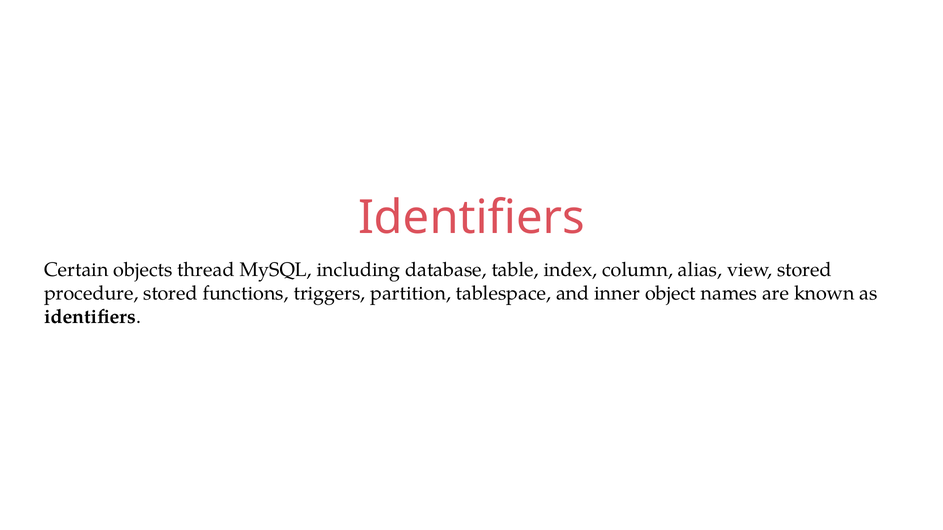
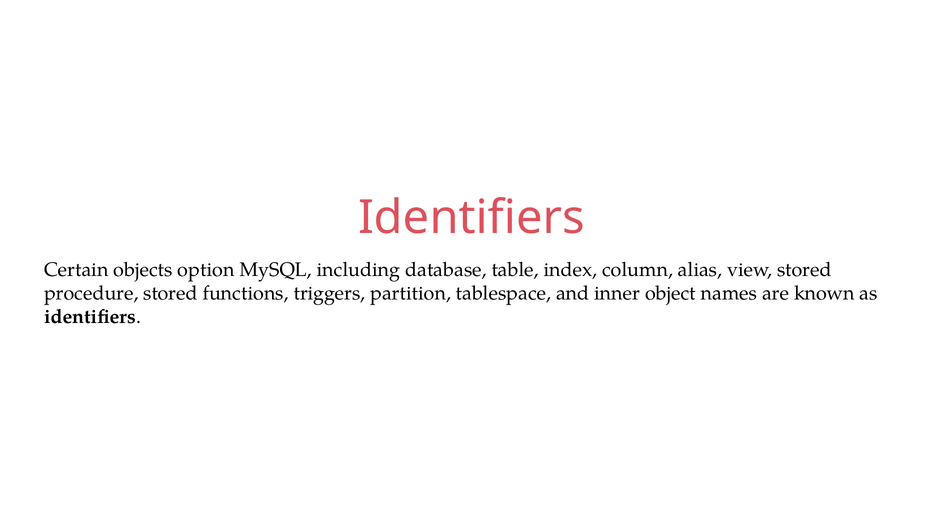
thread: thread -> option (206, 270)
